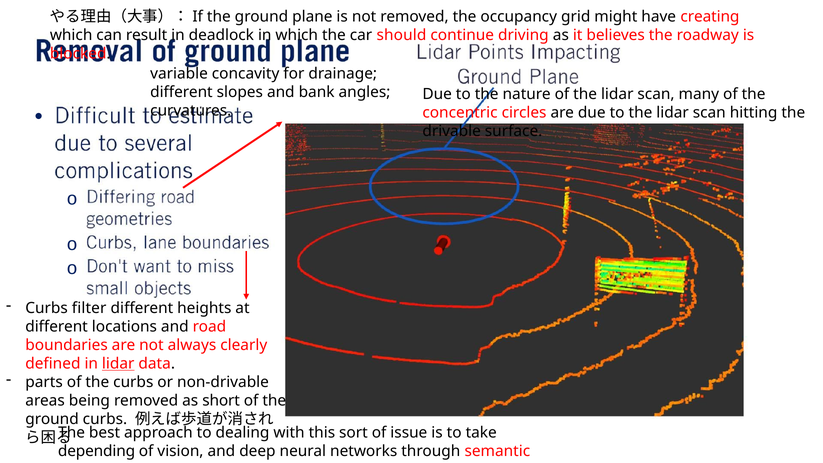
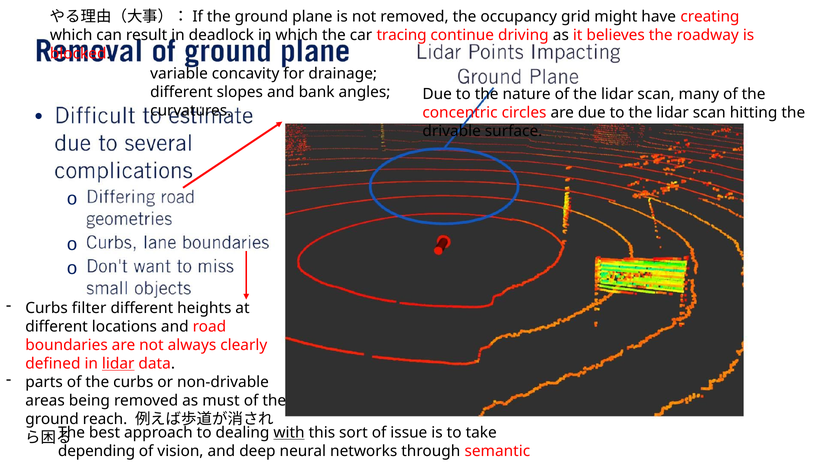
should: should -> tracing (402, 35)
short: short -> must (221, 401)
ground curbs: curbs -> reach (105, 419)
with underline: none -> present (289, 433)
